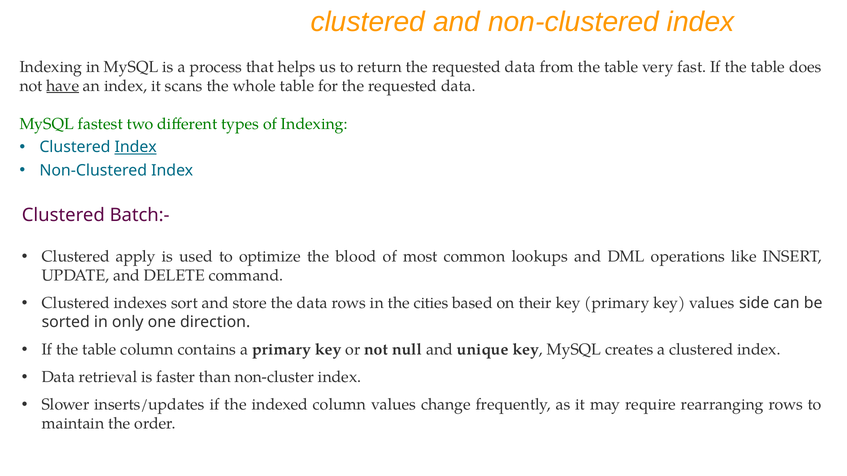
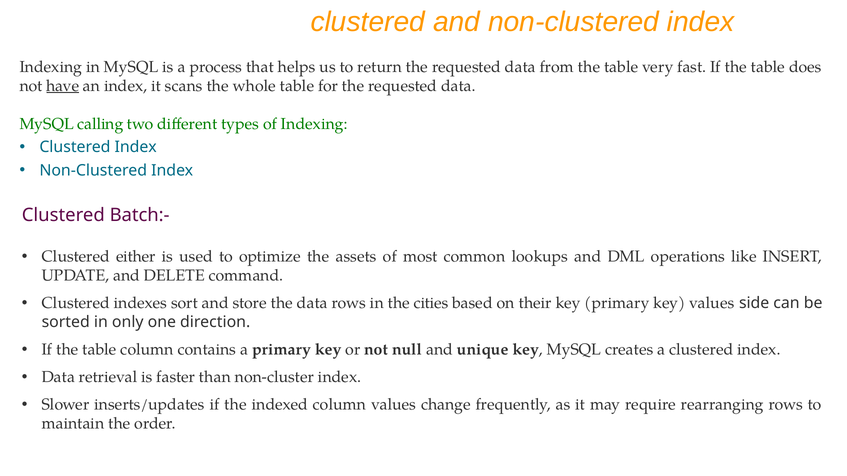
fastest: fastest -> calling (100, 124)
Index underline: present -> none (136, 147)
apply: apply -> either (136, 257)
blood: blood -> assets (356, 257)
